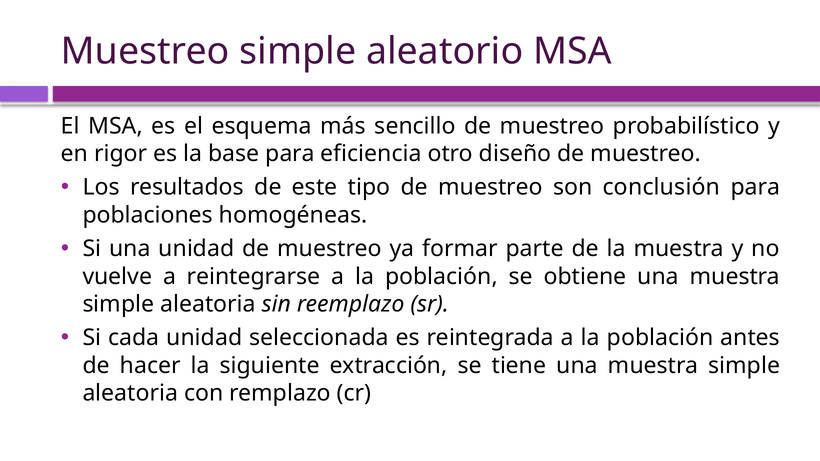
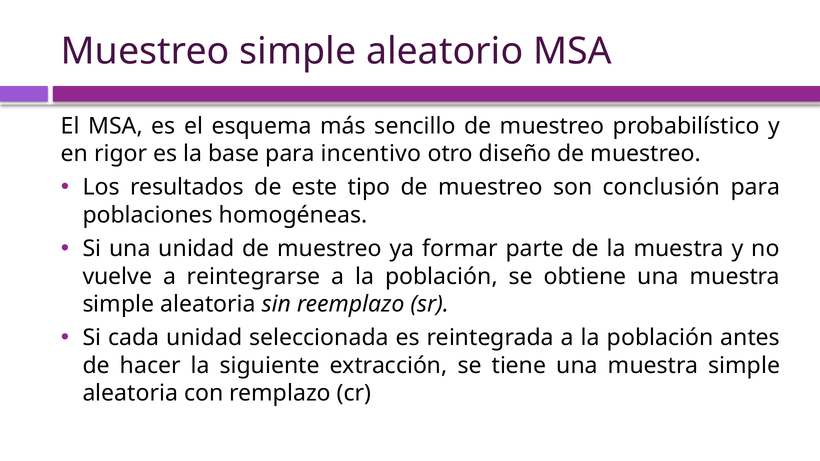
eficiencia: eficiencia -> incentivo (371, 154)
